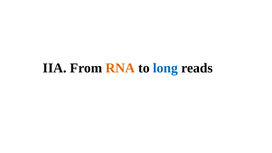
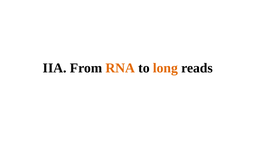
long colour: blue -> orange (165, 68)
